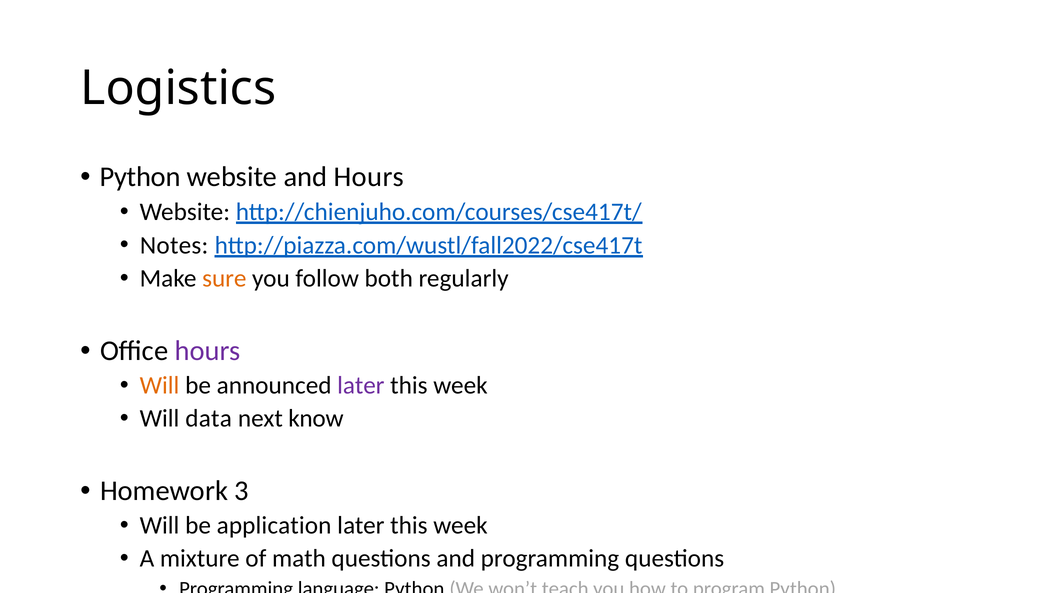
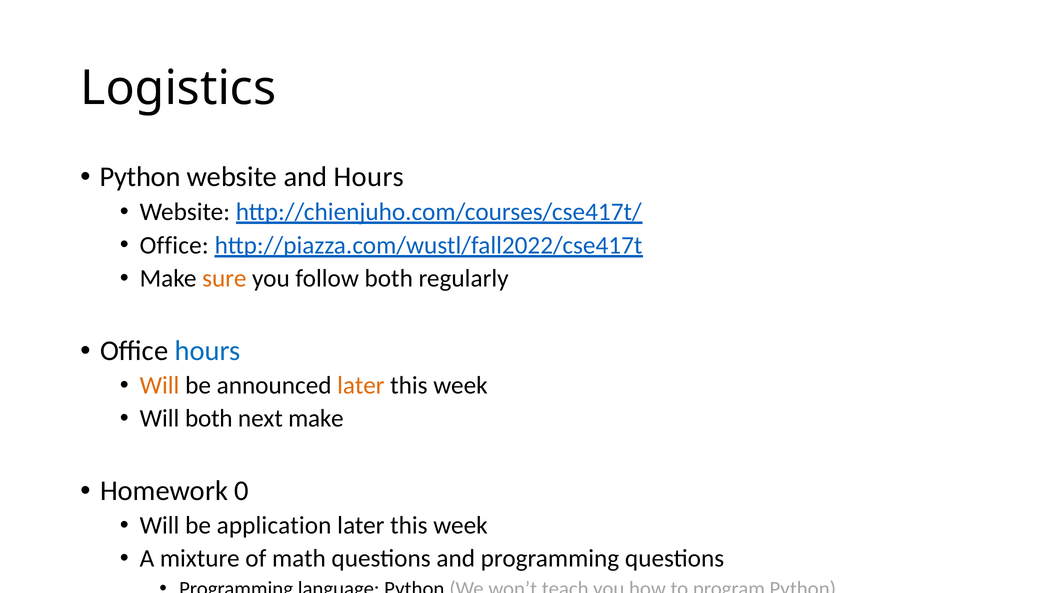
Notes: Notes -> Office (174, 245)
hours colour: purple -> blue (208, 351)
later colour: purple -> orange (361, 386)
Will data: data -> both (209, 418)
next know: know -> make (316, 418)
3: 3 -> 0 (242, 491)
